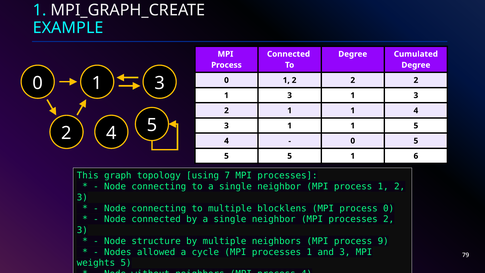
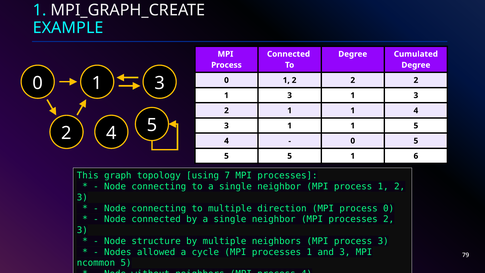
blocklens: blocklens -> direction (282, 208)
process 9: 9 -> 3 (383, 241)
weights: weights -> ncommon (96, 263)
